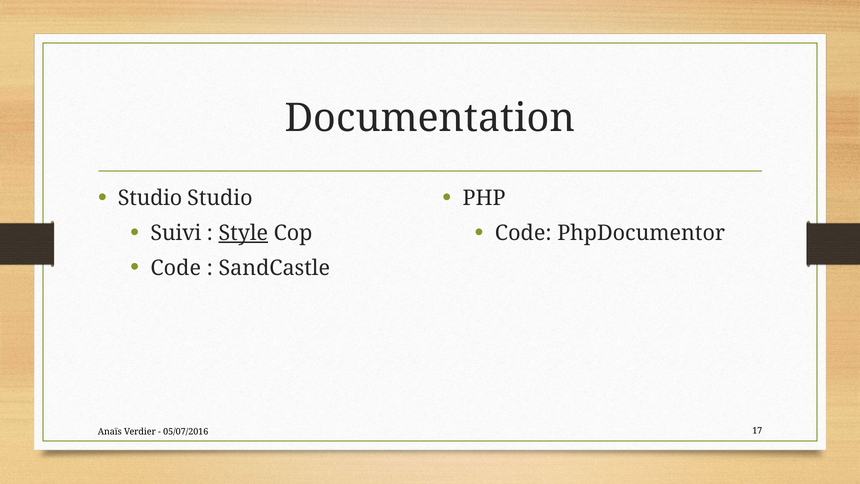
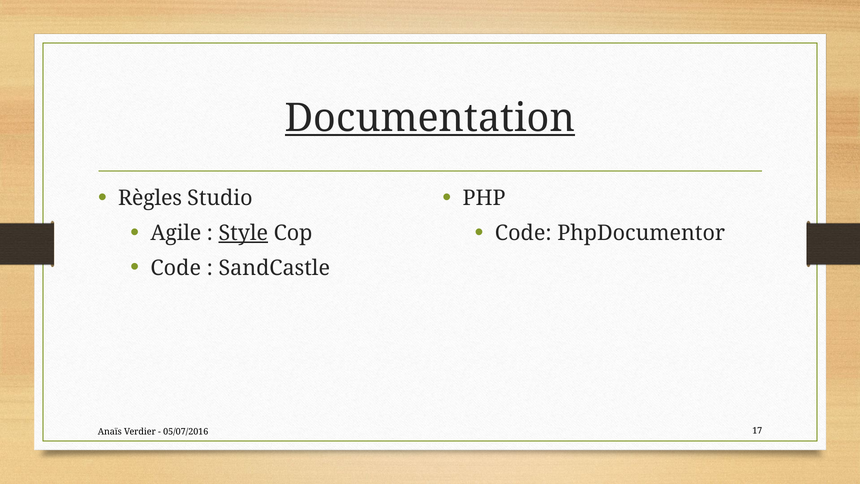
Documentation underline: none -> present (430, 118)
Studio: Studio -> Règles (150, 198)
Suivi: Suivi -> Agile (176, 233)
